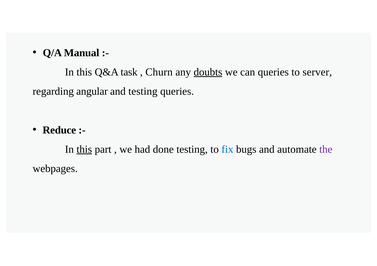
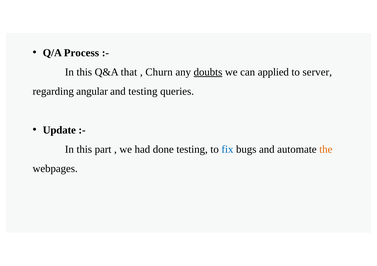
Manual: Manual -> Process (81, 53)
task: task -> that (129, 72)
can queries: queries -> applied (273, 72)
Reduce: Reduce -> Update (59, 130)
this underline: present -> none (84, 150)
the colour: purple -> orange (326, 150)
